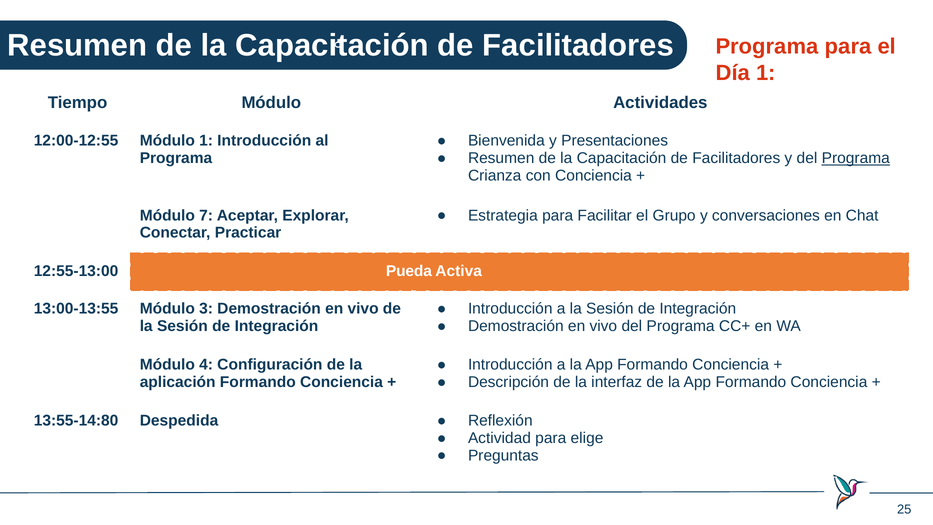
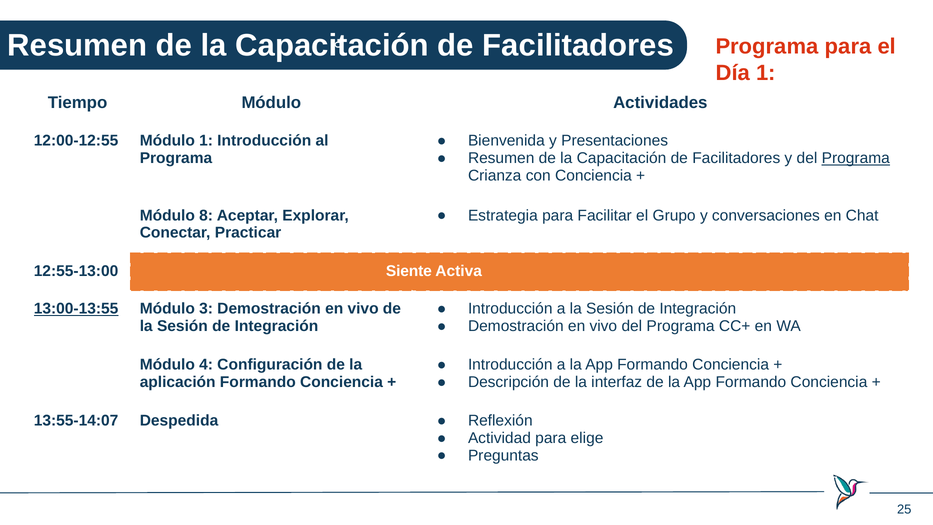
7: 7 -> 8 (206, 215)
Pueda: Pueda -> Siente (409, 271)
13:00-13:55 underline: none -> present (76, 309)
13:55-14:80: 13:55-14:80 -> 13:55-14:07 (76, 420)
